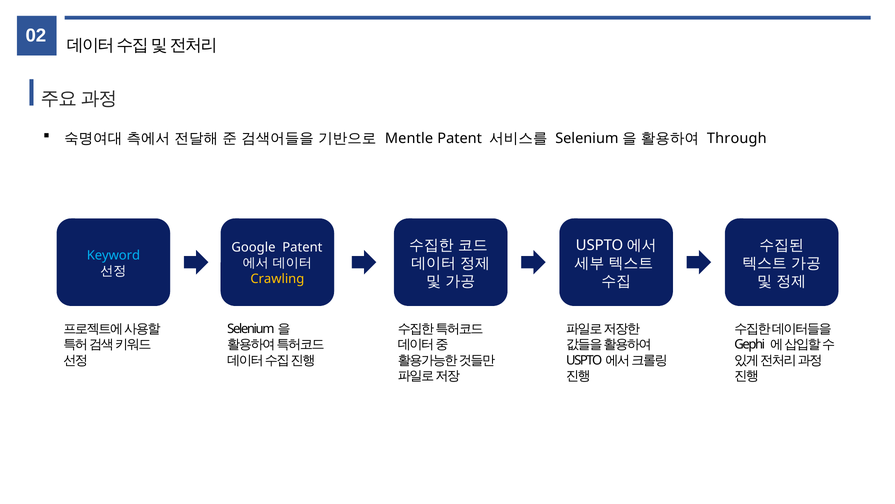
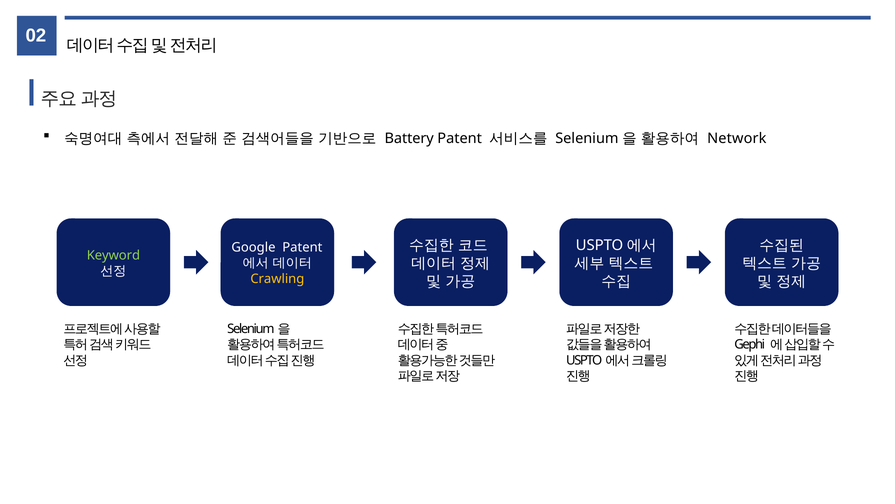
Mentle: Mentle -> Battery (409, 138)
Through: Through -> Network (737, 138)
Keyword colour: light blue -> light green (113, 255)
